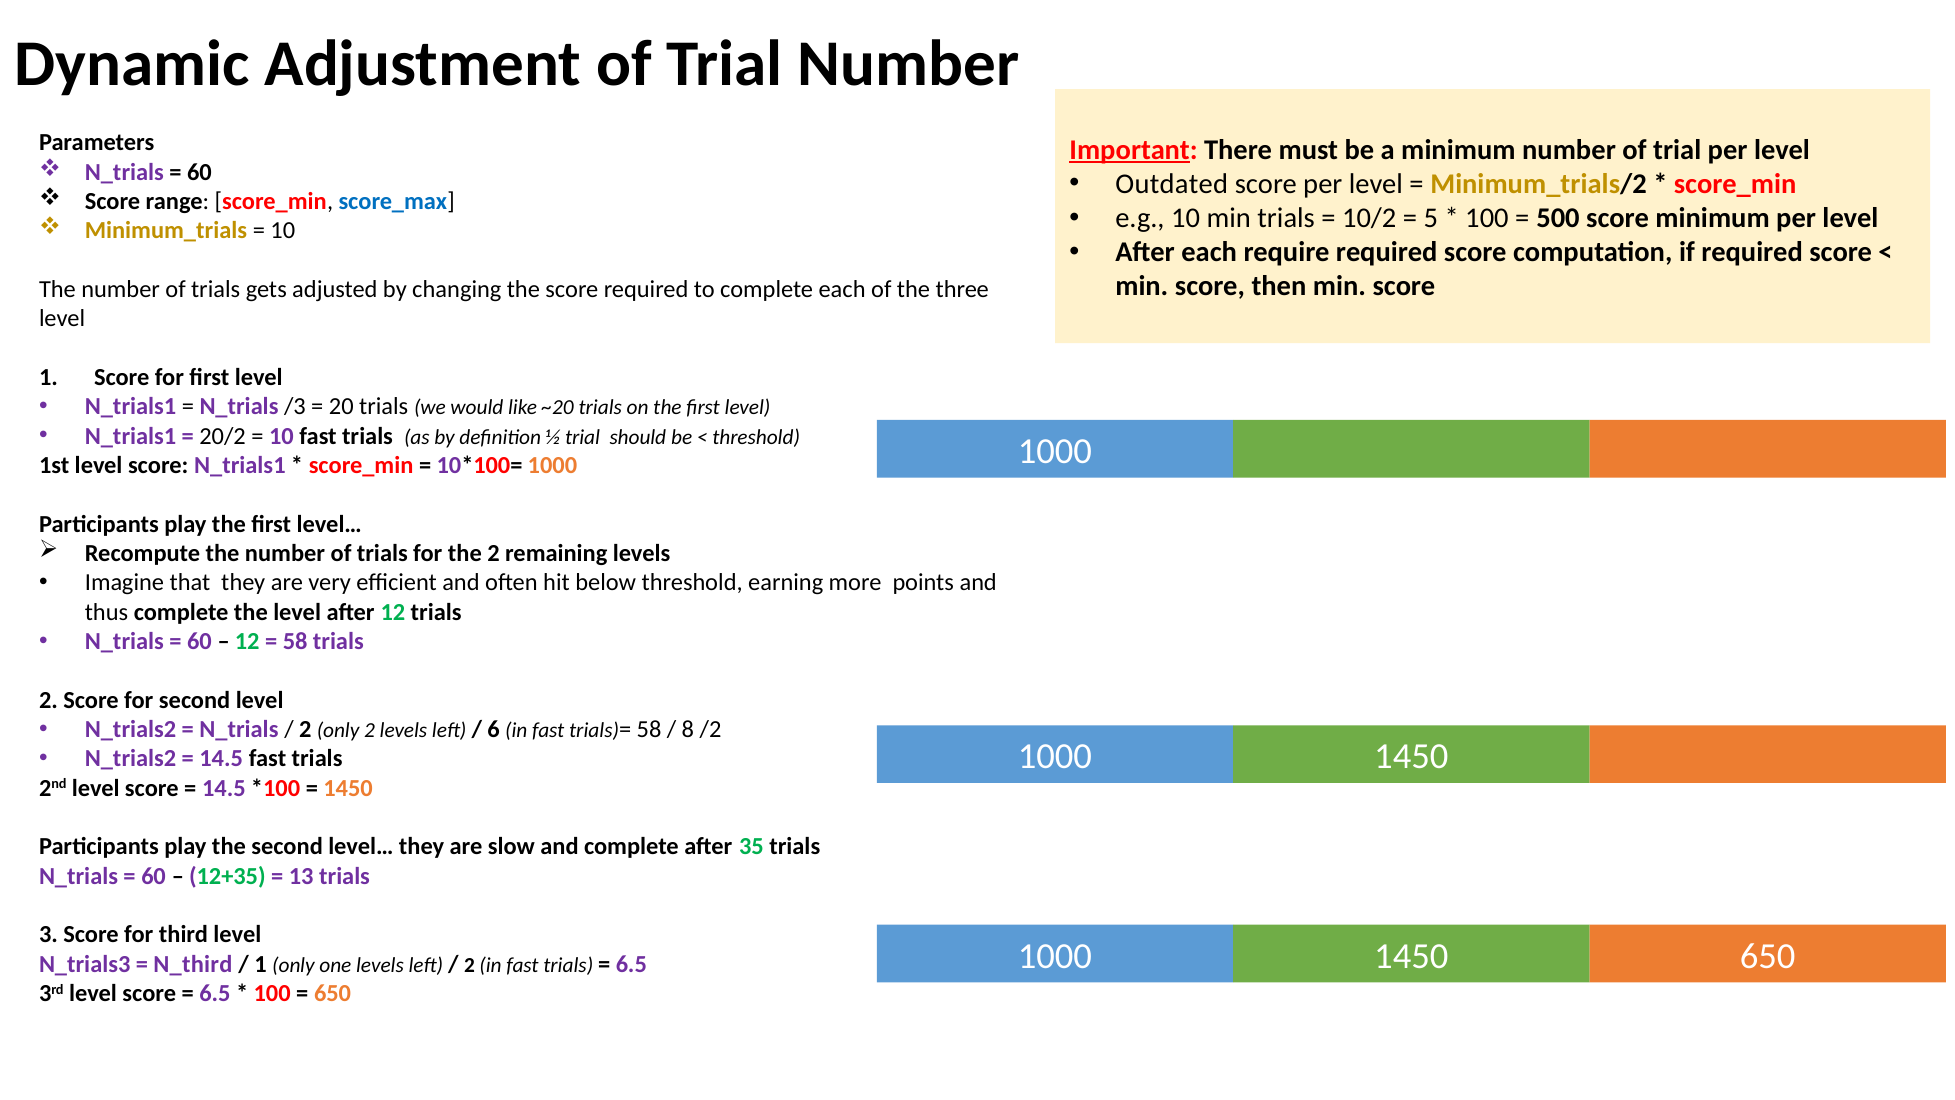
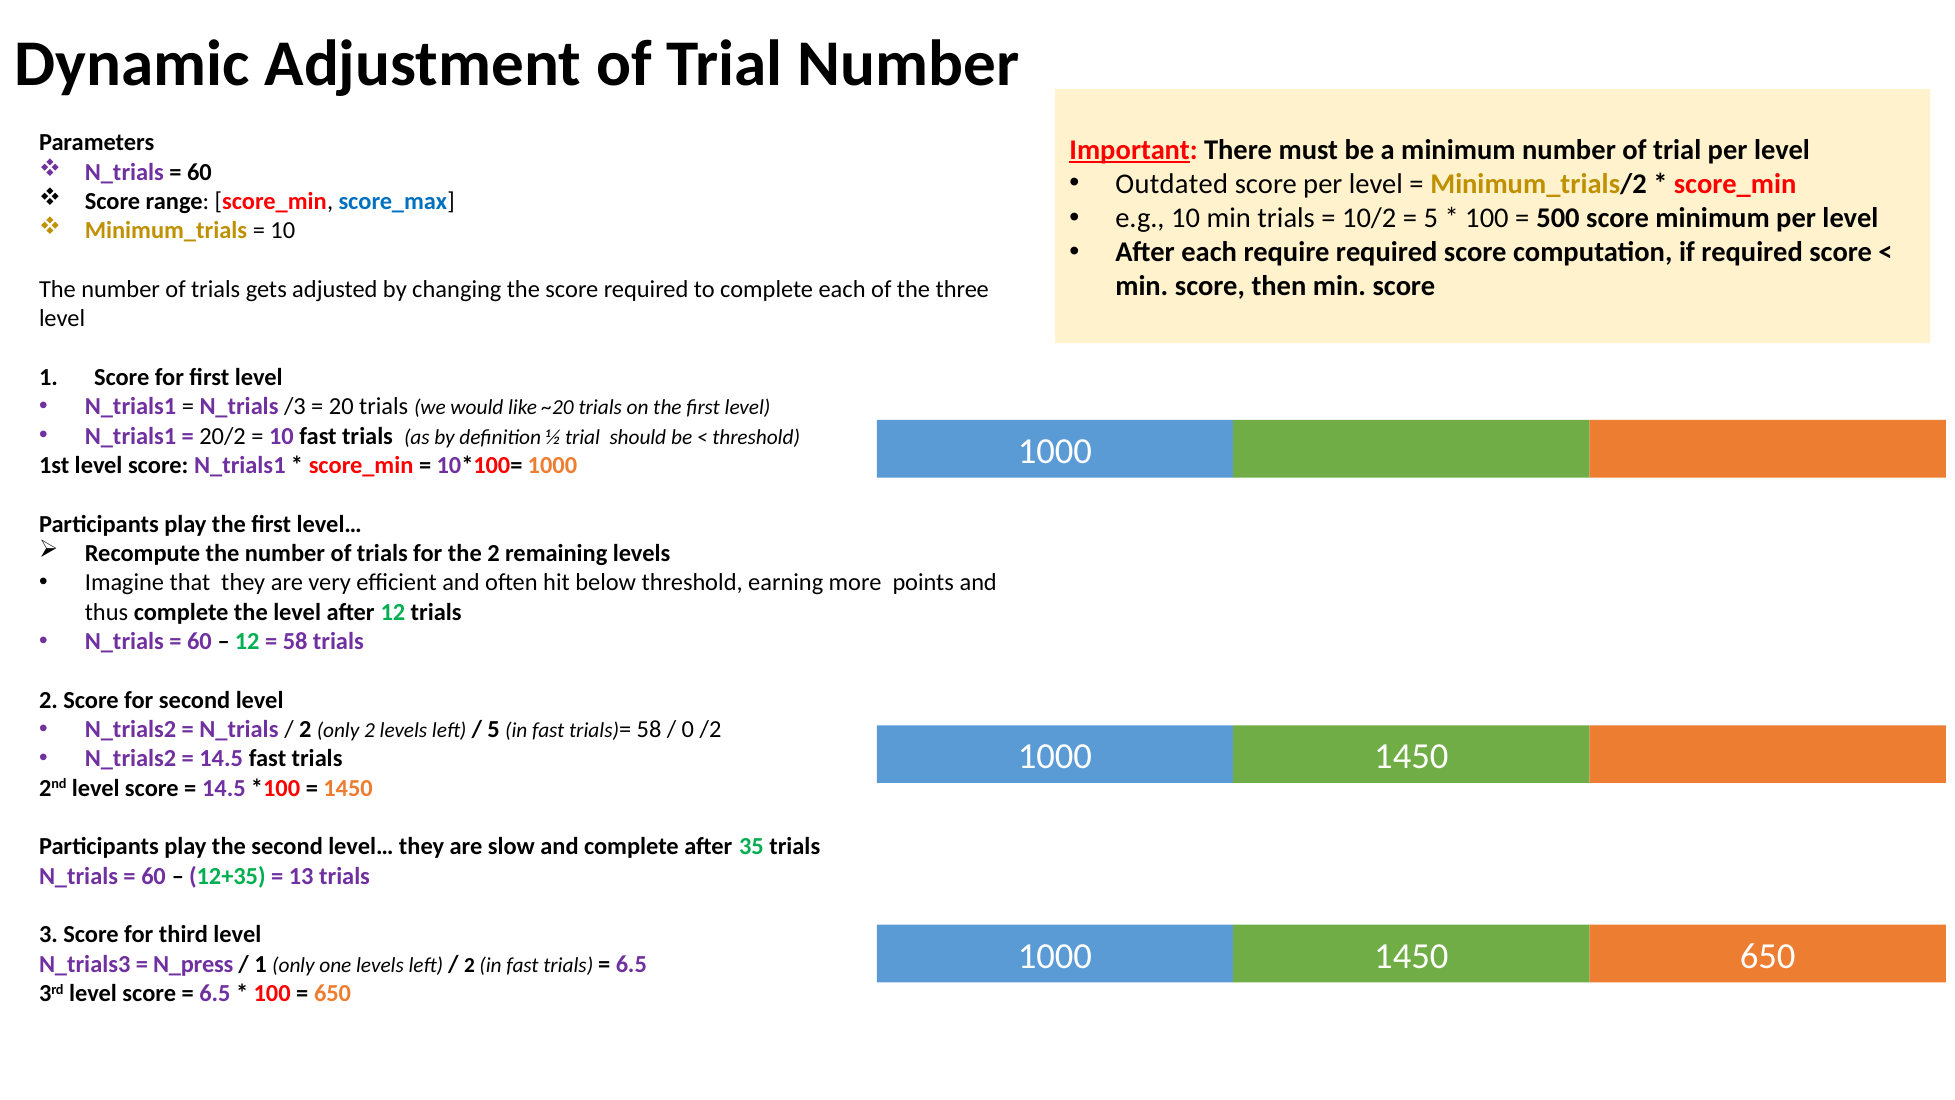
6: 6 -> 5 (494, 729)
8: 8 -> 0 (688, 729)
N_third: N_third -> N_press (193, 964)
